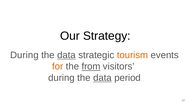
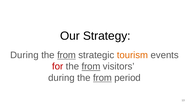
data: data -> from (67, 55)
for colour: orange -> red (58, 67)
data: data -> from (102, 78)
